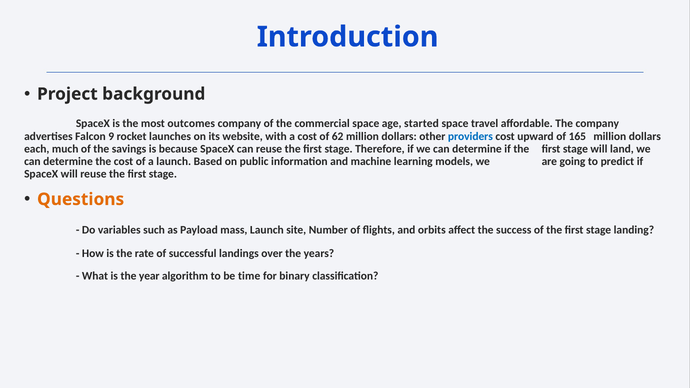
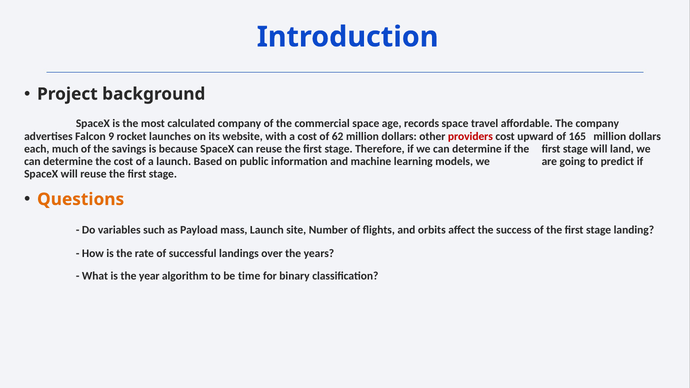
outcomes: outcomes -> calculated (191, 123)
started: started -> records (422, 123)
providers colour: blue -> red (470, 137)
